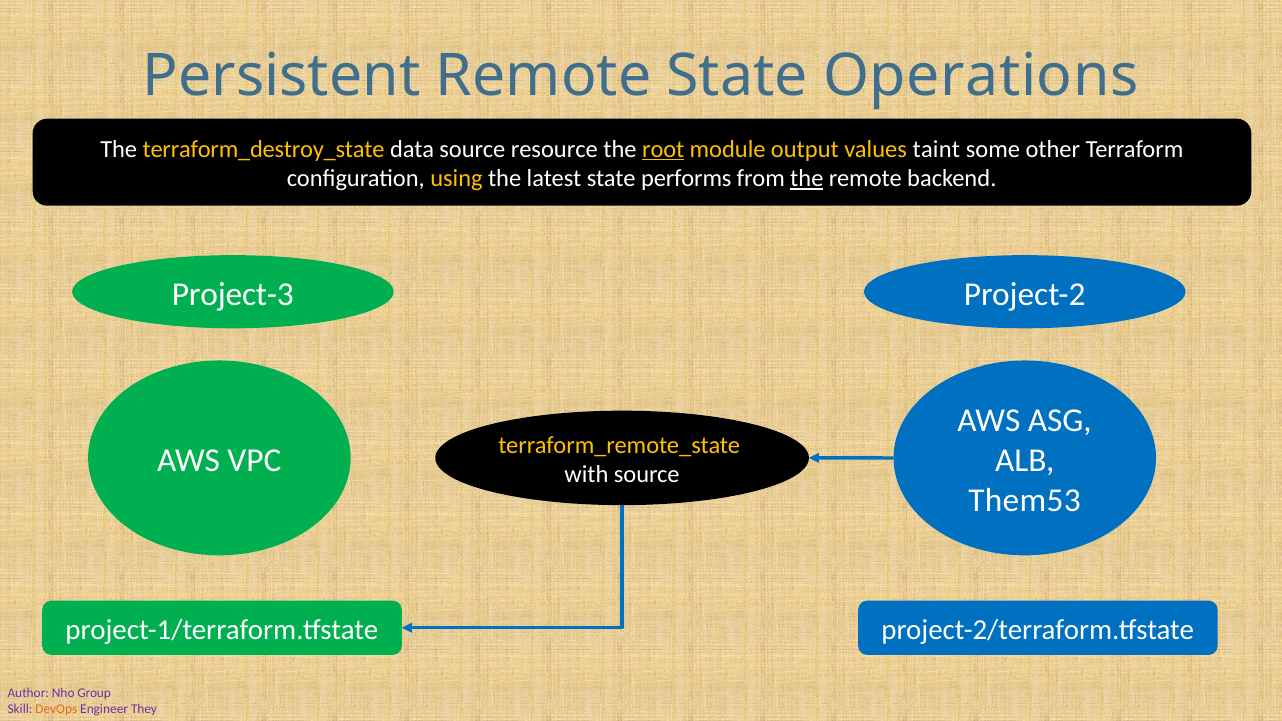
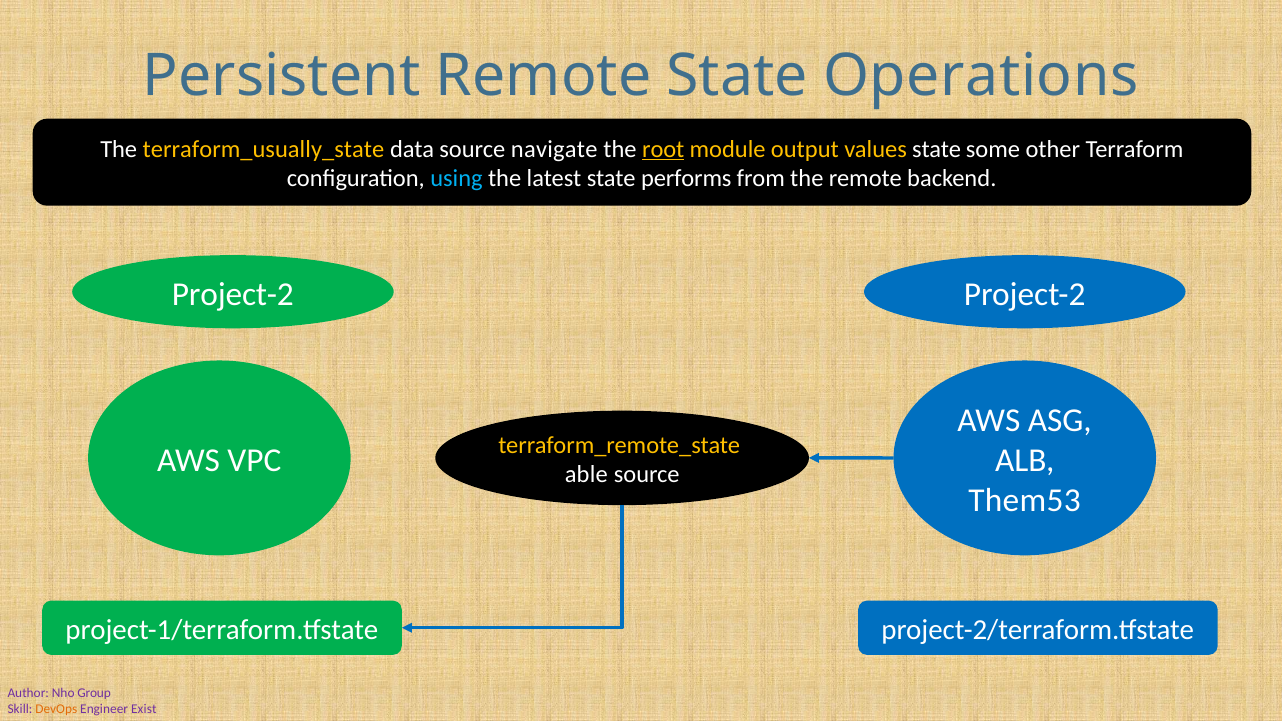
terraform_destroy_state: terraform_destroy_state -> terraform_usually_state (263, 149)
resource: resource -> navigate (554, 149)
values taint: taint -> state (937, 149)
using colour: yellow -> light blue (456, 179)
the underline: present -> none (807, 179)
Project-3: Project-3 -> Project-2 (233, 294)
with: with -> able (586, 474)
They: They -> Exist (144, 709)
